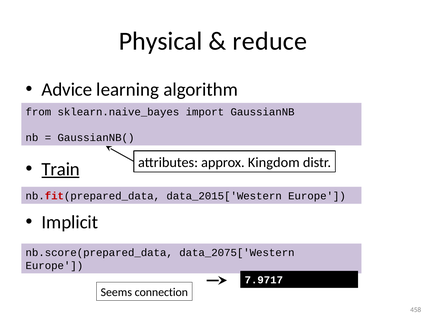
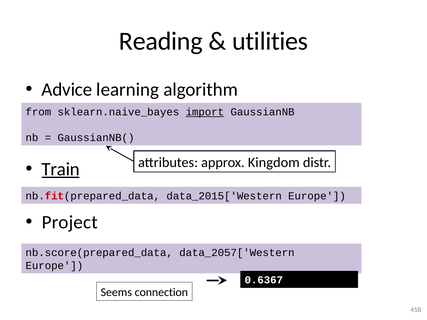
Physical: Physical -> Reading (161, 41)
reduce: reduce -> utilities (270, 41)
import underline: none -> present (205, 112)
Implicit: Implicit -> Project (70, 222)
data_2075['Western: data_2075['Western -> data_2057['Western (237, 253)
7.9717: 7.9717 -> 0.6367 (264, 280)
